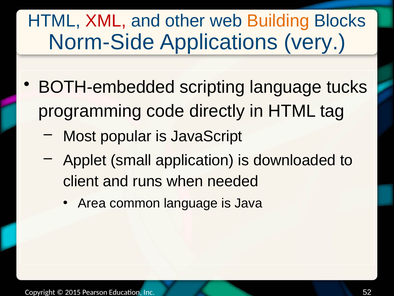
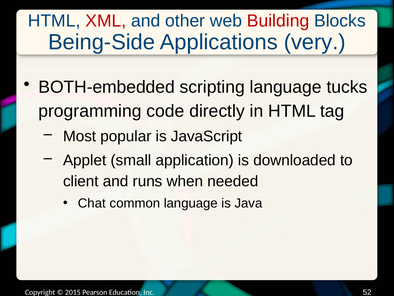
Building colour: orange -> red (278, 21)
Norm-Side: Norm-Side -> Being-Side (102, 42)
Area: Area -> Chat (92, 203)
